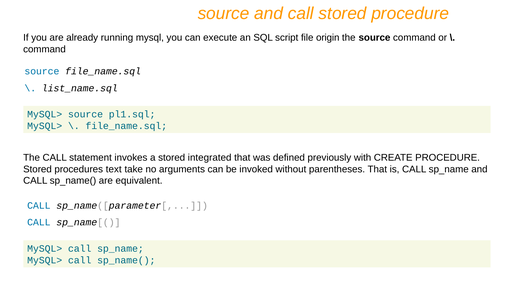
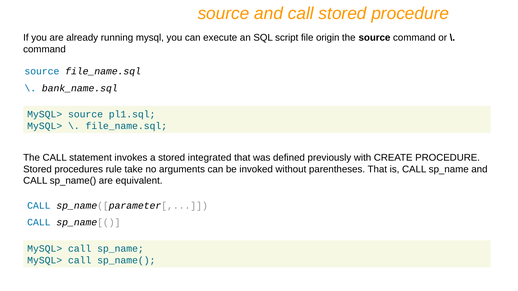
list_name.sql: list_name.sql -> bank_name.sql (80, 88)
text: text -> rule (114, 169)
